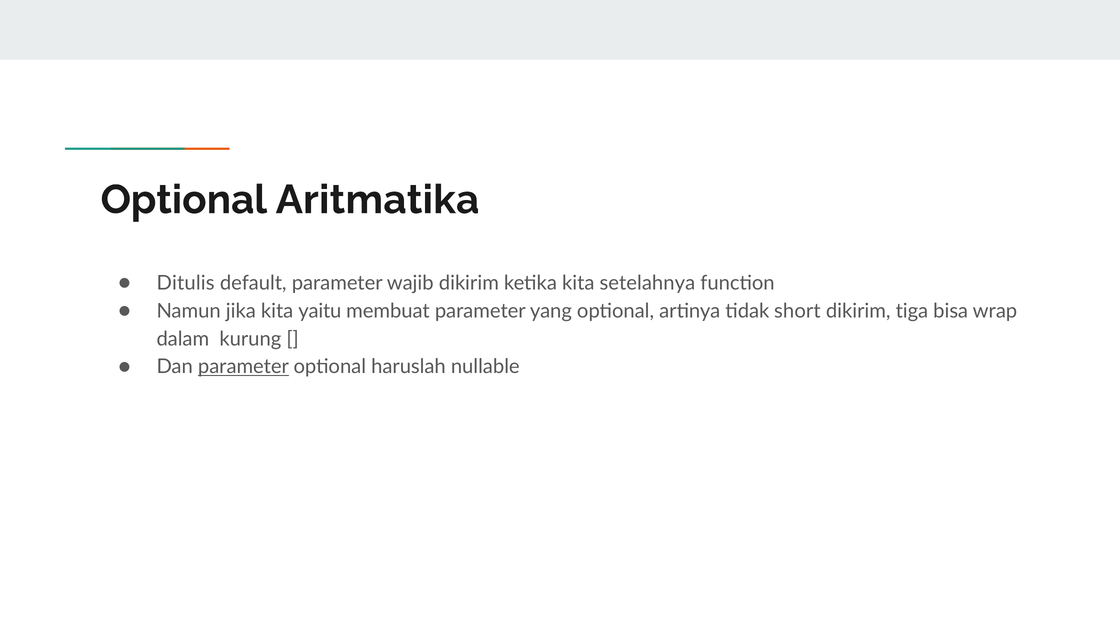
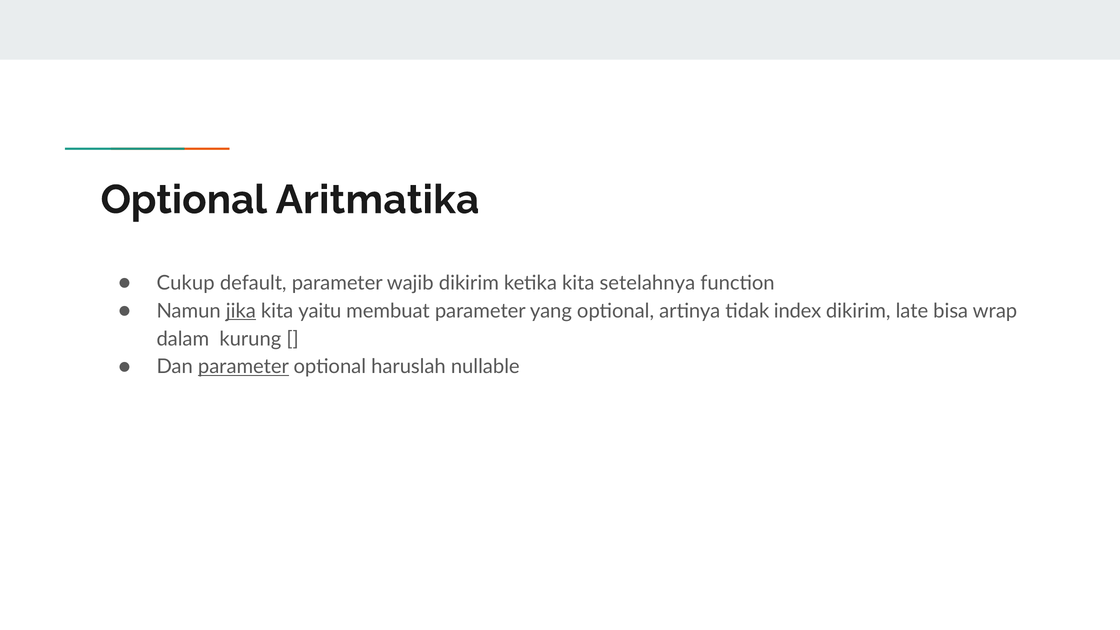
Ditulis: Ditulis -> Cukup (186, 283)
jika underline: none -> present (241, 311)
short: short -> index (798, 311)
tiga: tiga -> late (912, 311)
